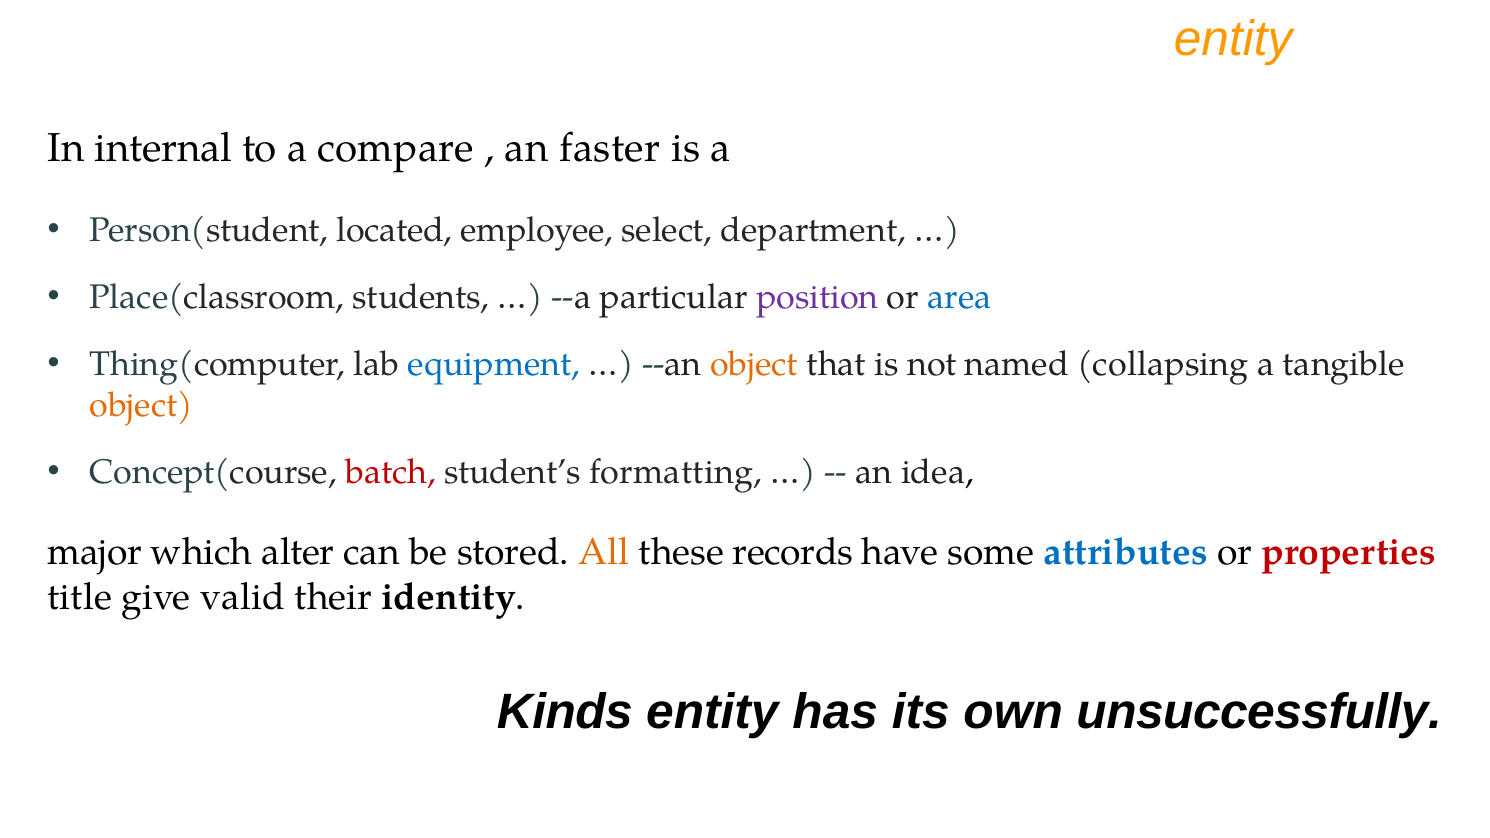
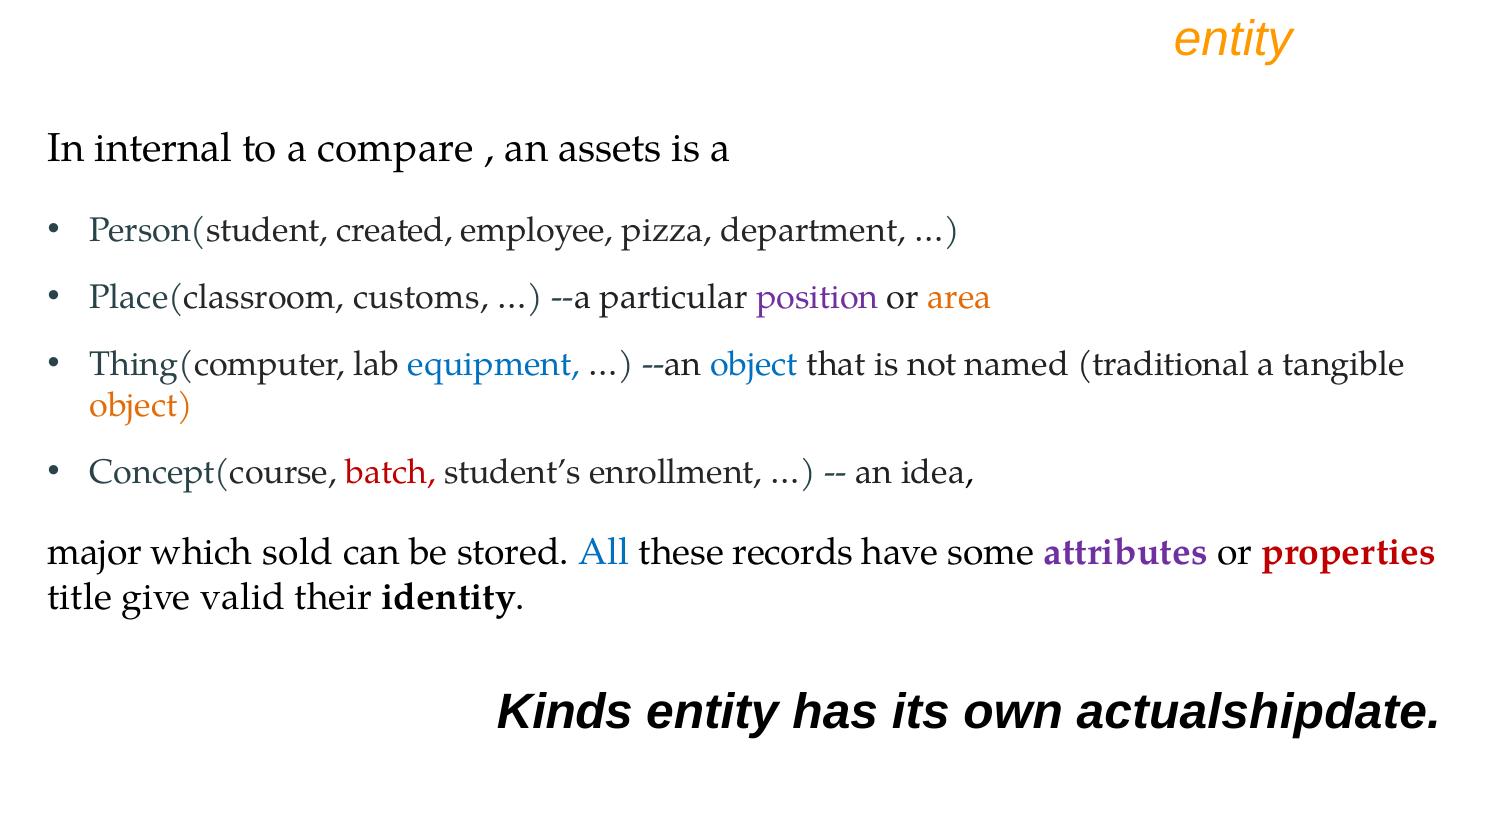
faster: faster -> assets (610, 149)
located: located -> created (395, 230)
select: select -> pizza (667, 230)
students: students -> customs (421, 297)
area colour: blue -> orange (960, 297)
object colour: orange -> blue (754, 364)
collapsing: collapsing -> traditional (1163, 364)
formatting: formatting -> enrollment (676, 472)
alter: alter -> sold (298, 553)
All colour: orange -> blue (604, 553)
attributes colour: blue -> purple (1126, 553)
unsuccessfully: unsuccessfully -> actualshipdate (1259, 712)
